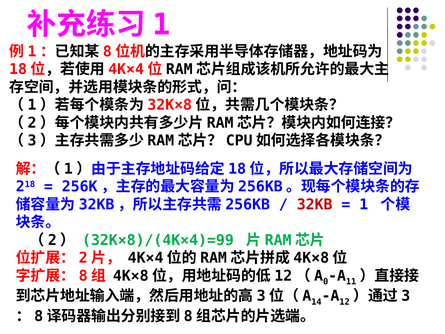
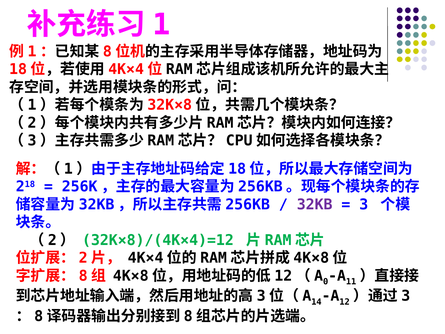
32KB colour: red -> purple (315, 204)
1: 1 -> 3 (364, 204)
32K×8)/(4K×4)=99: 32K×8)/(4K×4)=99 -> 32K×8)/(4K×4)=12 (158, 240)
